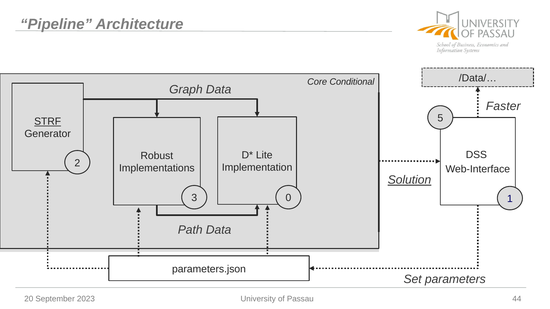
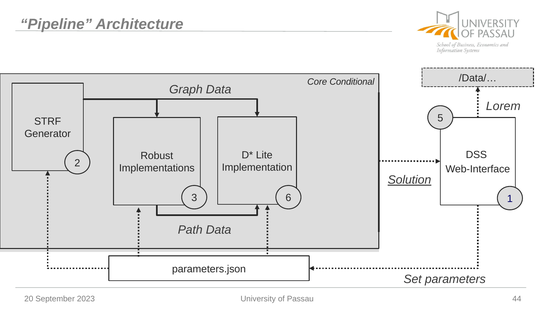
Faster: Faster -> Lorem (503, 106)
STRF underline: present -> none (48, 122)
0: 0 -> 6 (288, 198)
